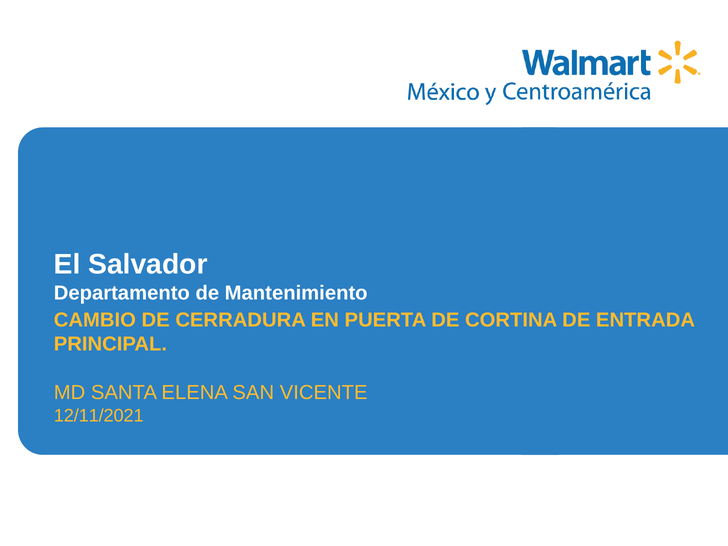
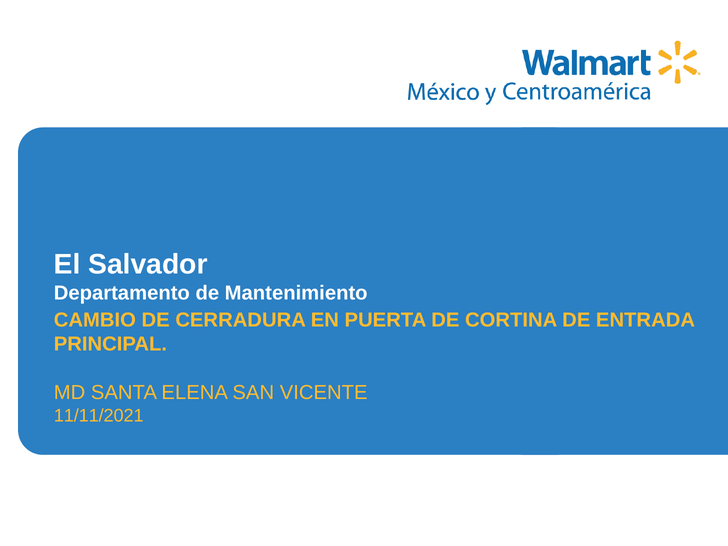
12/11/2021: 12/11/2021 -> 11/11/2021 (99, 416)
